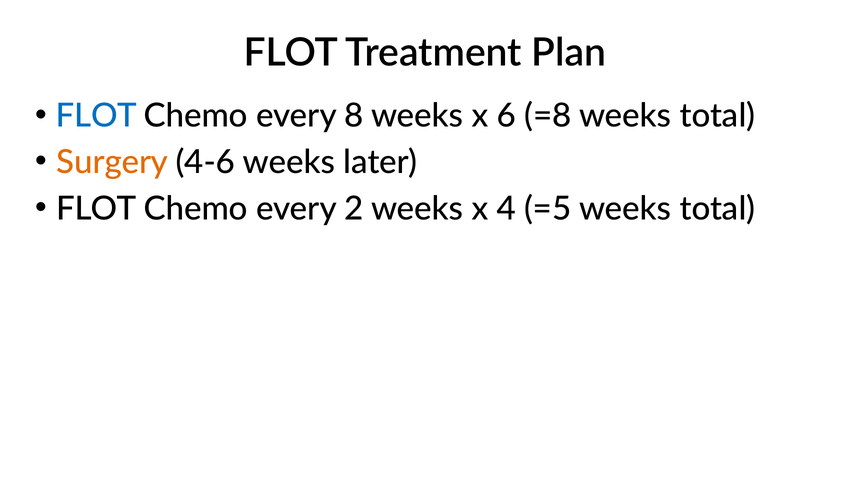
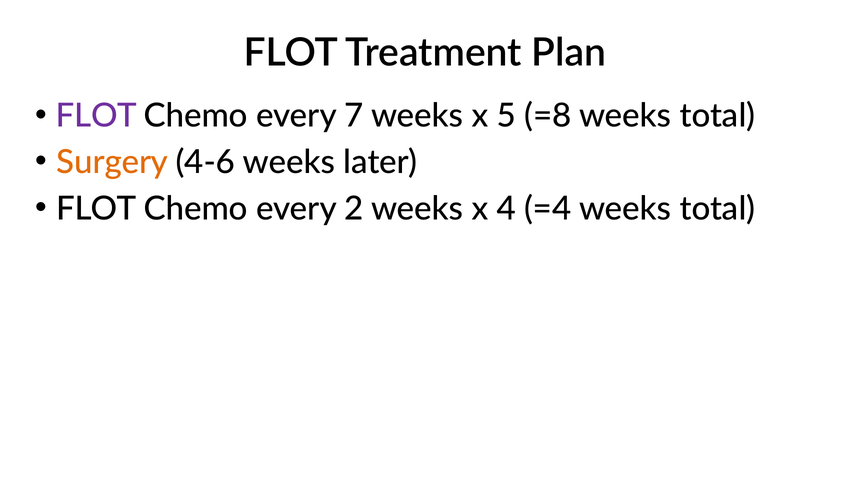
FLOT colour: blue -> purple (96, 116)
8: 8 -> 7 (354, 116)
6: 6 -> 5 (506, 116)
=5: =5 -> =4 (548, 209)
